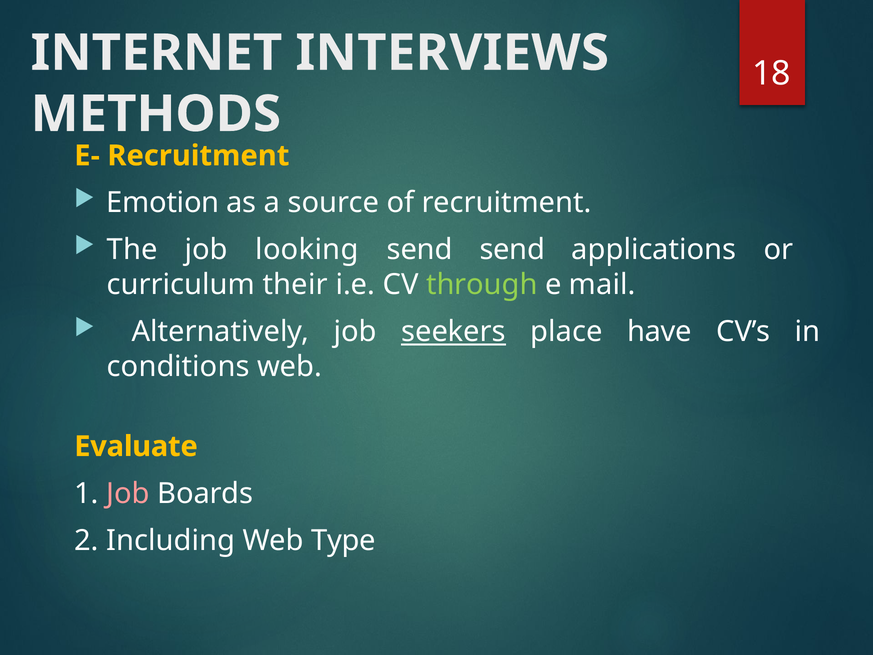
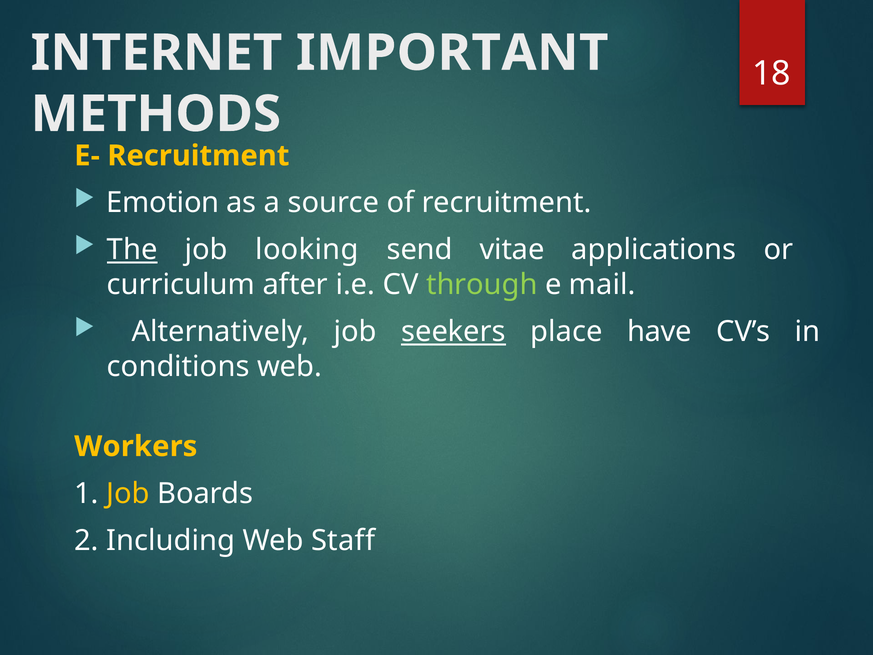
INTERVIEWS: INTERVIEWS -> IMPORTANT (452, 53)
The underline: none -> present (132, 250)
send send: send -> vitae (512, 250)
their: their -> after (295, 285)
Evaluate: Evaluate -> Workers (136, 446)
Job colour: pink -> yellow (128, 493)
Type: Type -> Staff (343, 540)
